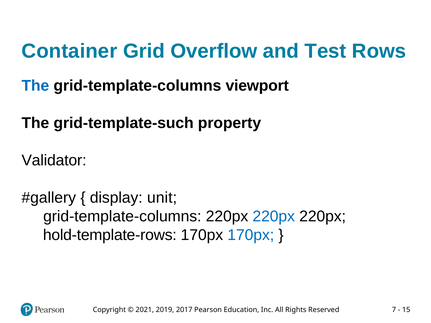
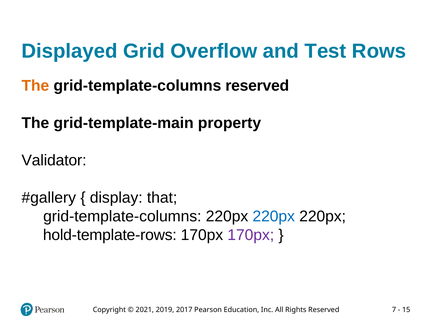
Container: Container -> Displayed (69, 51)
The colour: blue -> orange (35, 86)
grid-template-columns viewport: viewport -> reserved (257, 86)
grid-template-such: grid-template-such -> grid-template-main (124, 123)
unit: unit -> that (162, 198)
170px colour: blue -> purple (251, 235)
